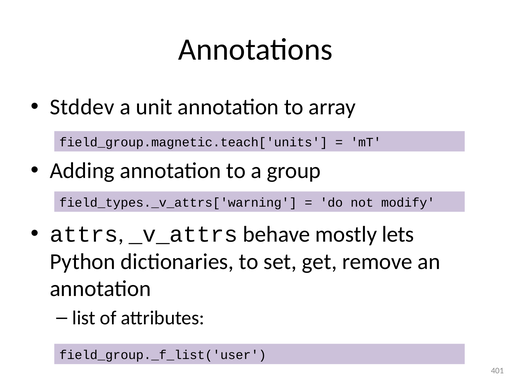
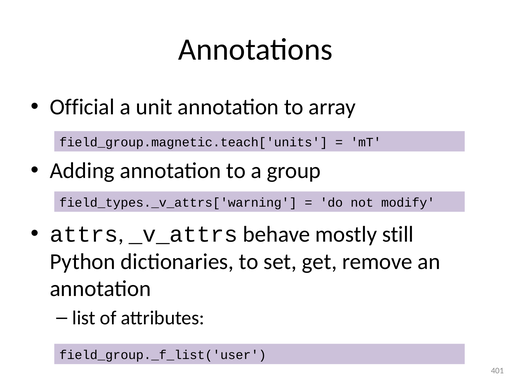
Stddev: Stddev -> Official (82, 107)
lets: lets -> still (398, 234)
